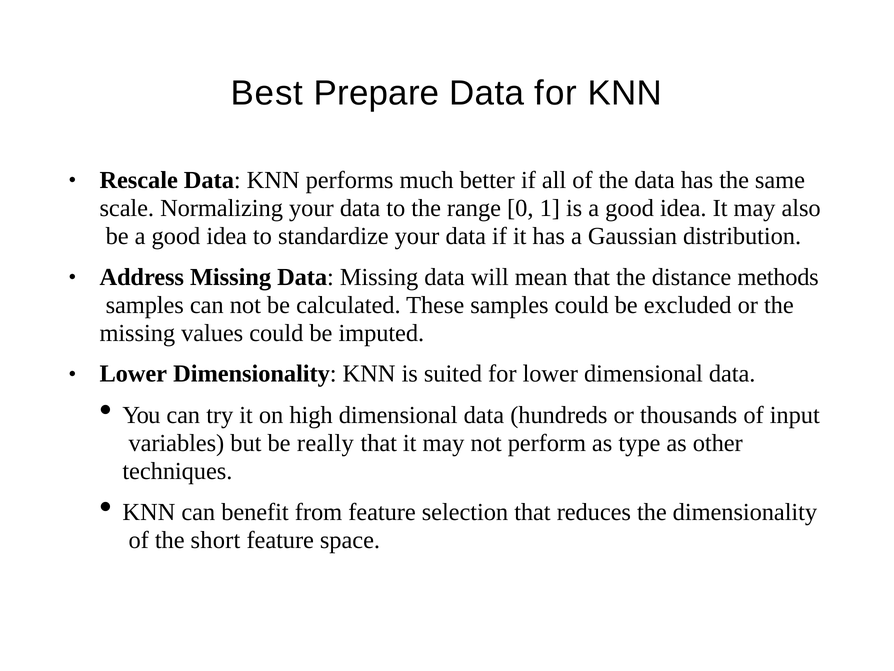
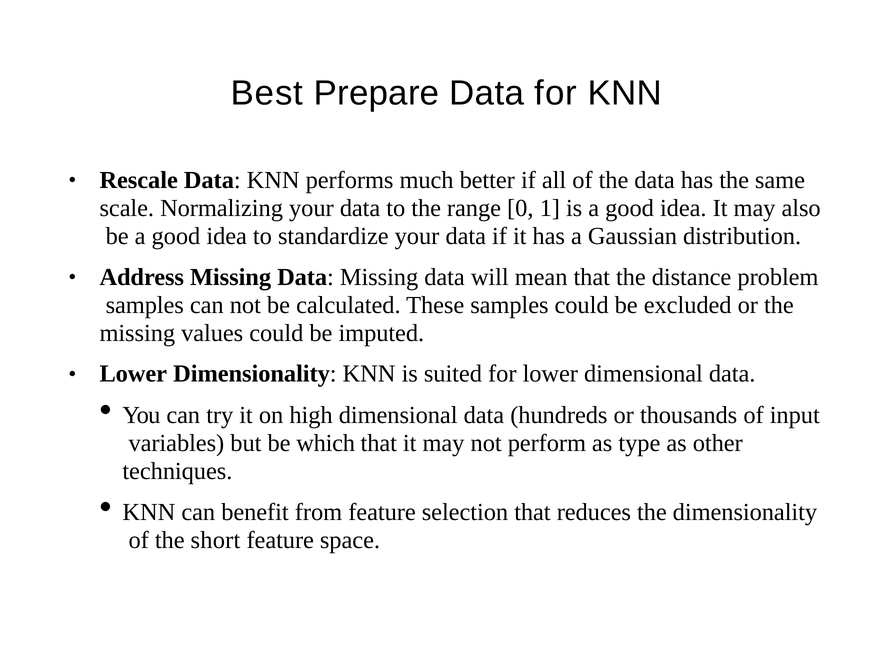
methods: methods -> problem (778, 277)
really: really -> which (326, 443)
